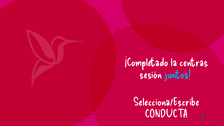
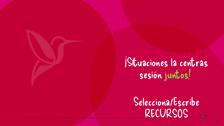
¡Completado: ¡Completado -> ¡Situaciones (147, 63)
juntos colour: light blue -> light green (178, 75)
CONDUCTA: CONDUCTA -> RECURSOS (166, 114)
